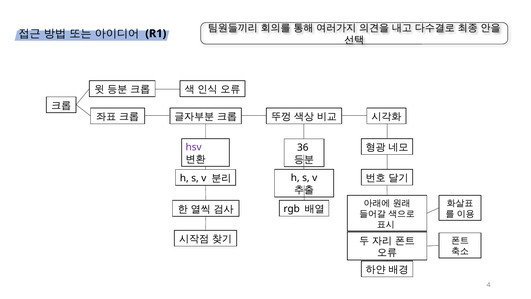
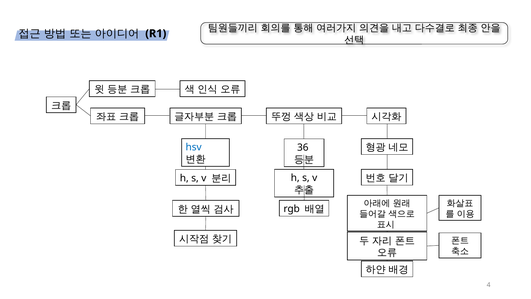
hsv colour: purple -> blue (194, 147)
